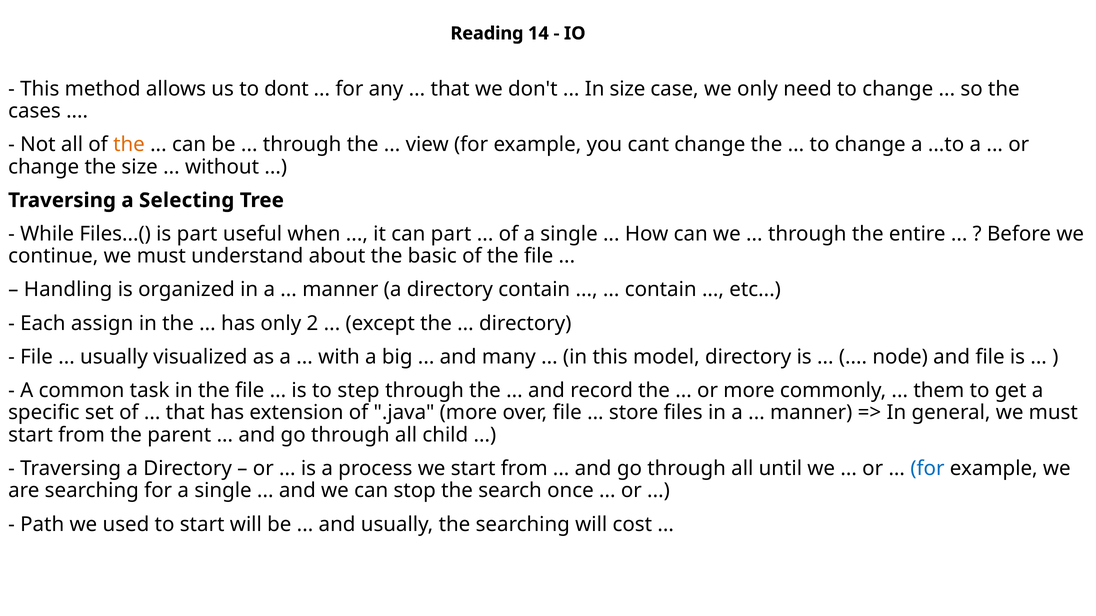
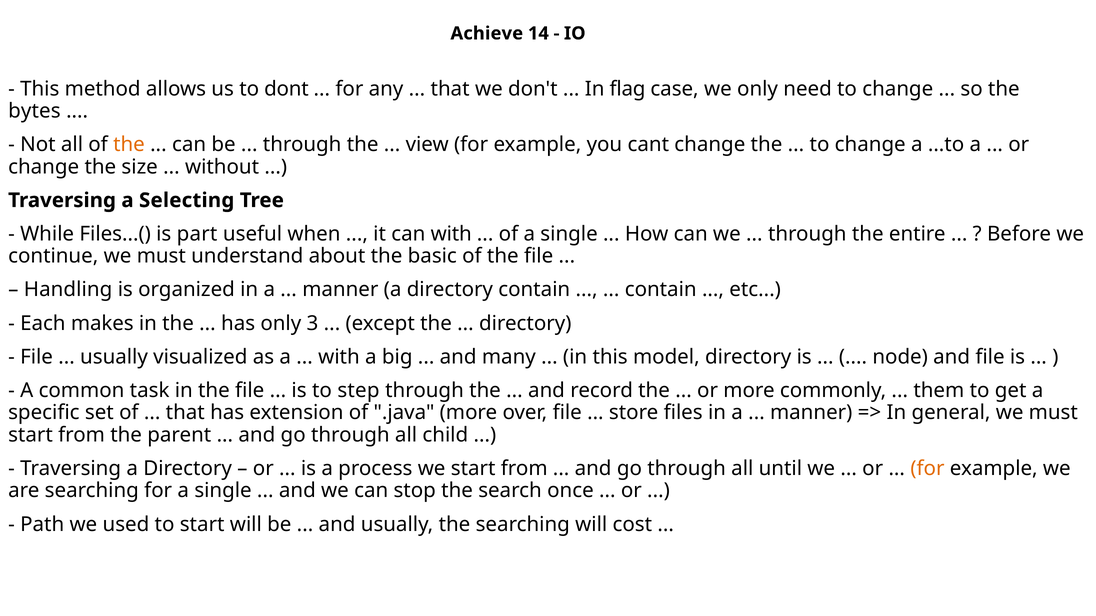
Reading: Reading -> Achieve (487, 33)
In size: size -> flag (628, 89)
cases: cases -> bytes (34, 111)
can part: part -> with (451, 234)
assign: assign -> makes (102, 324)
2: 2 -> 3 (312, 324)
for colour: blue -> orange (927, 469)
